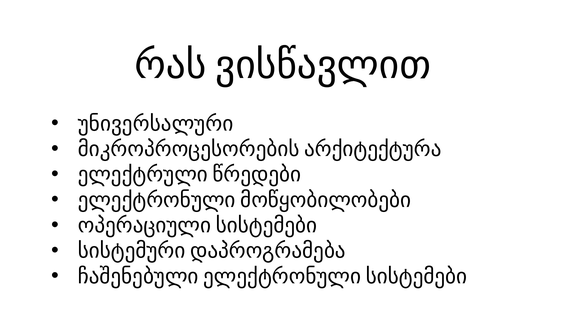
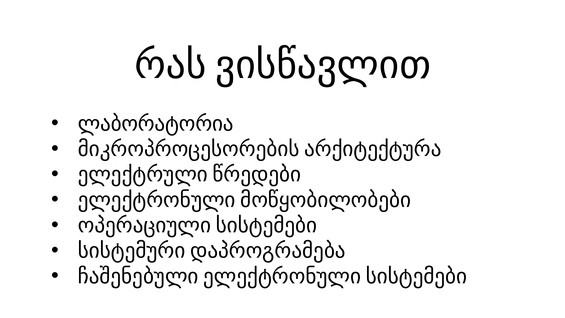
უნივერსალური: უნივერსალური -> ლაბორატორია (156, 124)
